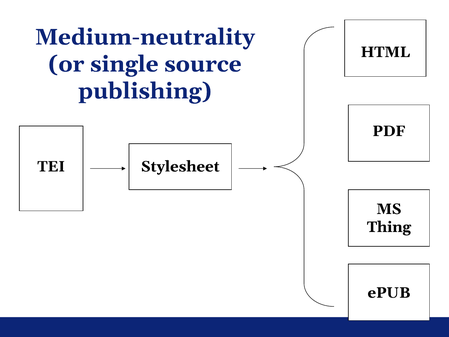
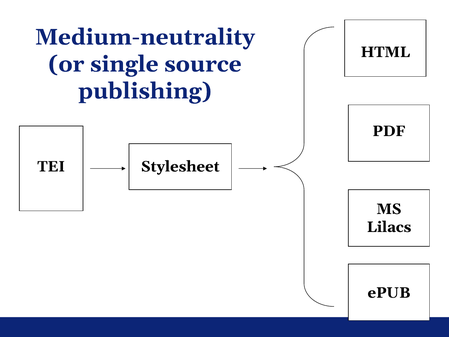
Thing: Thing -> Lilacs (389, 227)
